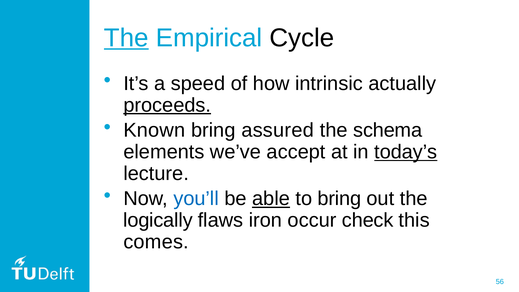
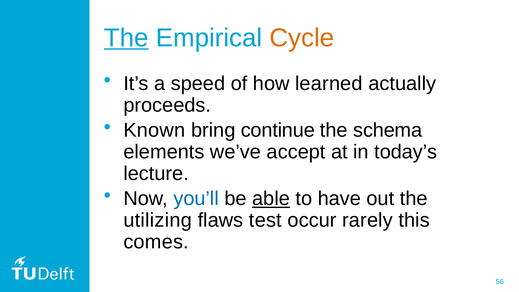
Cycle colour: black -> orange (302, 38)
intrinsic: intrinsic -> learned (329, 83)
proceeds underline: present -> none (167, 105)
assured: assured -> continue (278, 130)
today’s underline: present -> none (406, 152)
to bring: bring -> have (339, 199)
logically: logically -> utilizing (158, 220)
iron: iron -> test (265, 220)
check: check -> rarely (367, 220)
